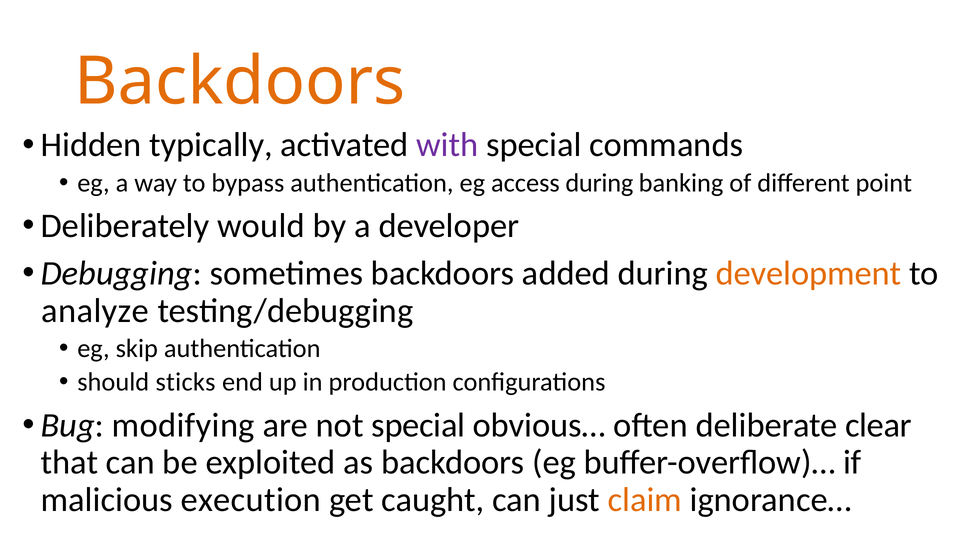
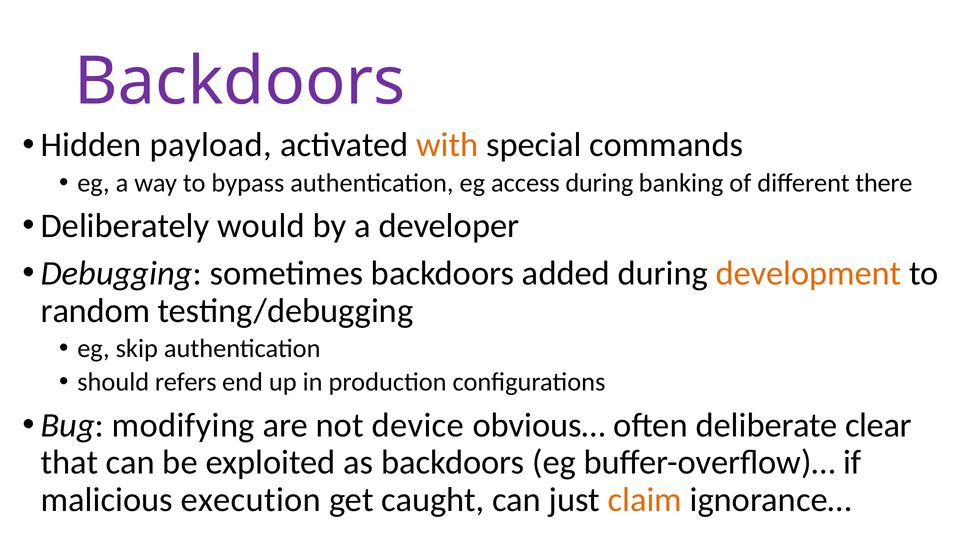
Backdoors colour: orange -> purple (240, 82)
typically: typically -> payload (211, 145)
with colour: purple -> orange (447, 145)
point: point -> there (884, 183)
analyze: analyze -> random (95, 311)
sticks: sticks -> refers (186, 382)
not special: special -> device (418, 425)
